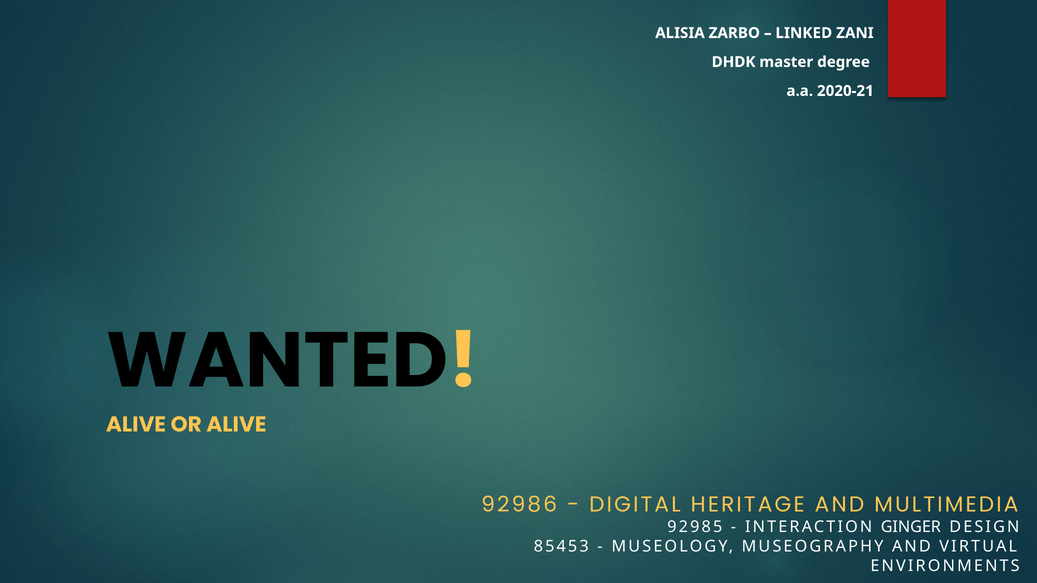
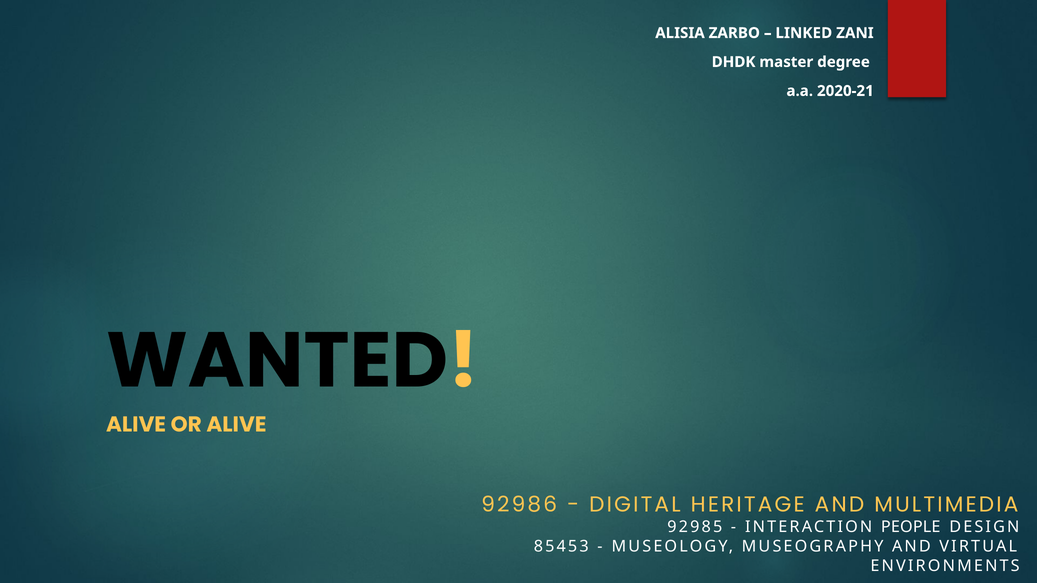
GINGER: GINGER -> PEOPLE (911, 527)
